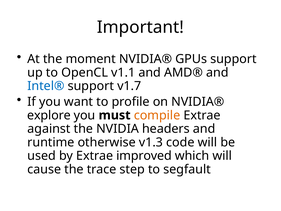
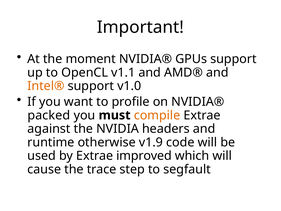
Intel® colour: blue -> orange (46, 86)
v1.7: v1.7 -> v1.0 (129, 86)
explore: explore -> packed (49, 115)
v1.3: v1.3 -> v1.9 (151, 142)
